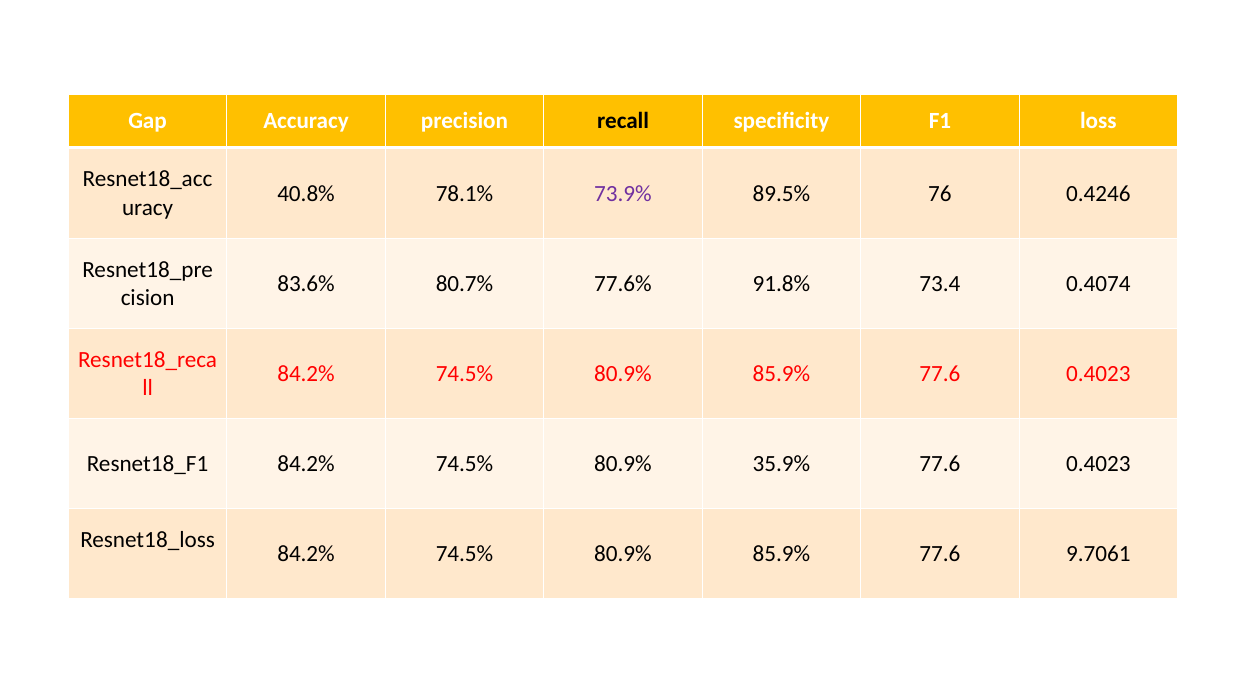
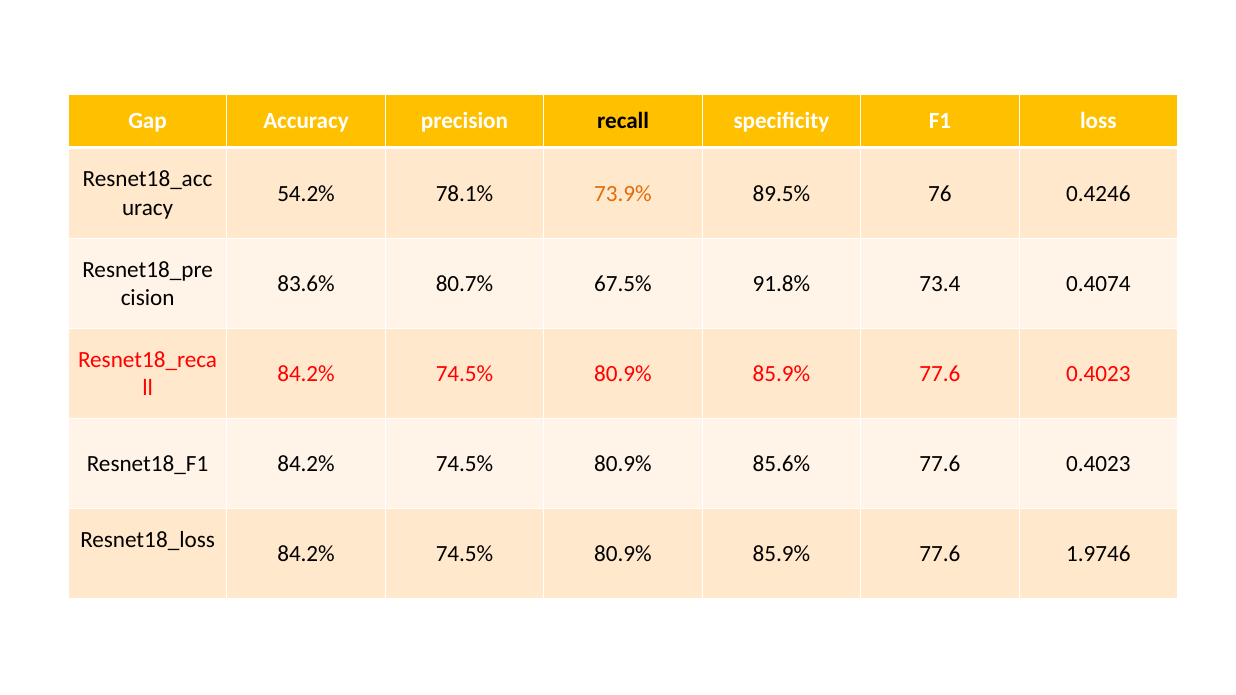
40.8%: 40.8% -> 54.2% (306, 193)
73.9% colour: purple -> orange (623, 193)
77.6%: 77.6% -> 67.5% (623, 284)
35.9%: 35.9% -> 85.6% (781, 464)
9.7061: 9.7061 -> 1.9746 (1098, 554)
